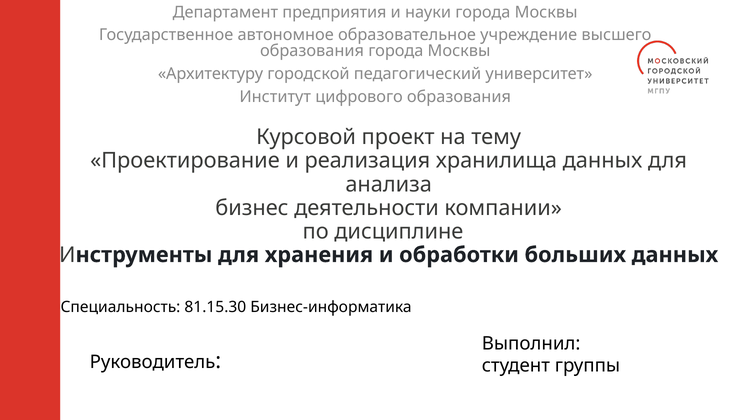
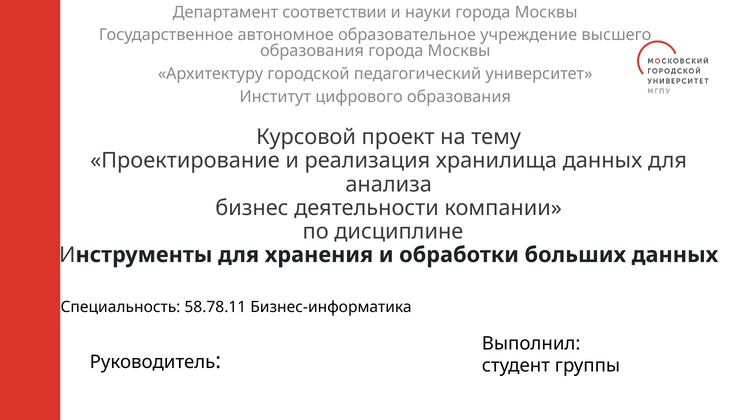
предприятия: предприятия -> соответствии (334, 12)
81.15.30: 81.15.30 -> 58.78.11 (215, 307)
